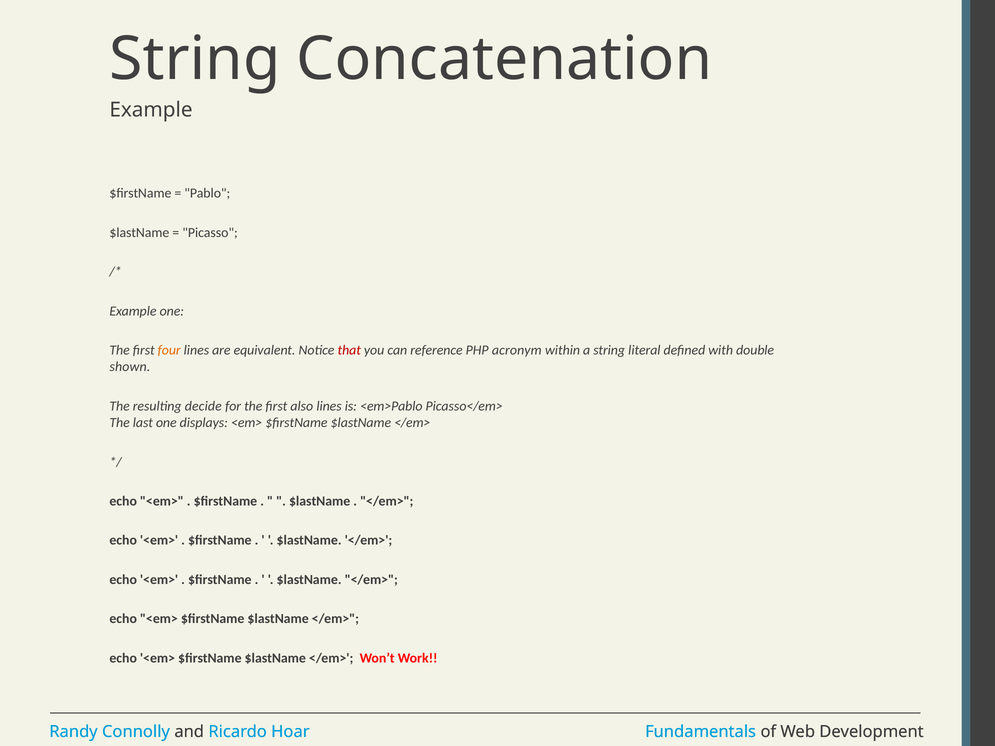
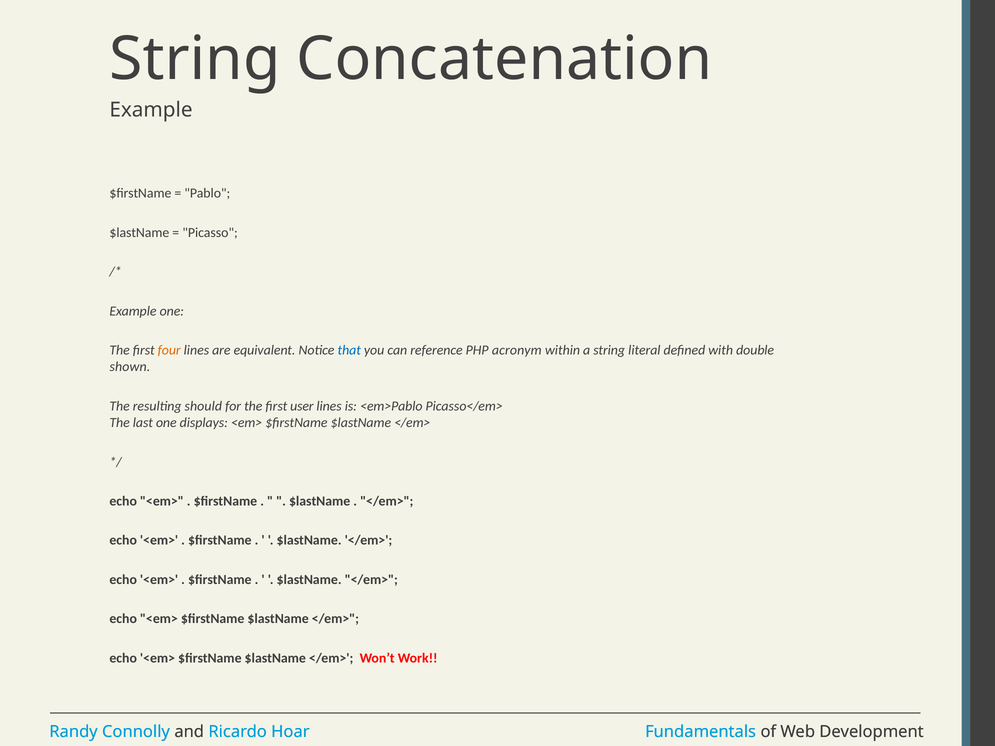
that colour: red -> blue (349, 350)
decide: decide -> should (203, 406)
also: also -> user (302, 406)
